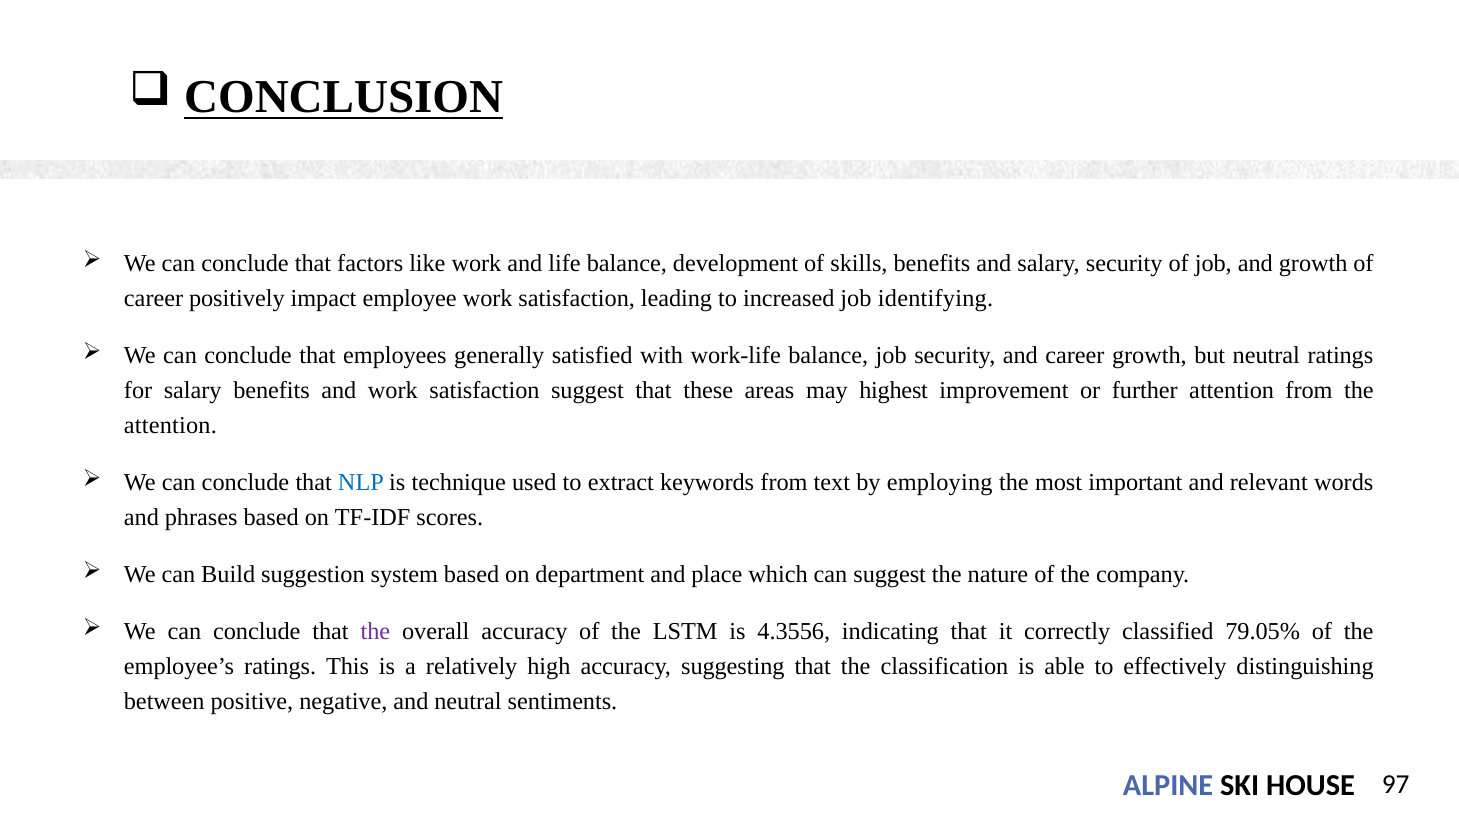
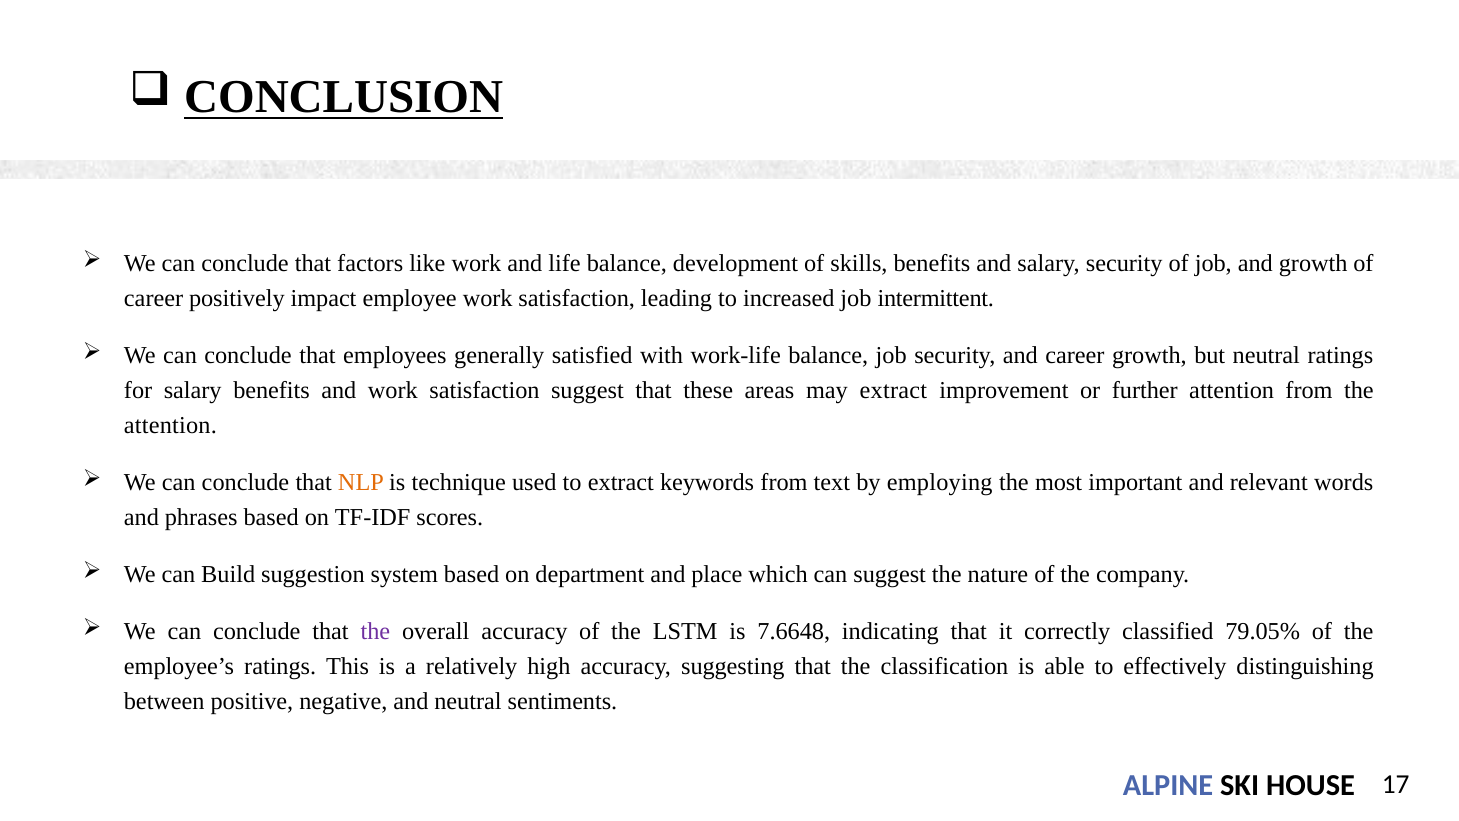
identifying: identifying -> intermittent (936, 299)
may highest: highest -> extract (893, 391)
NLP colour: blue -> orange (361, 482)
4.3556: 4.3556 -> 7.6648 (794, 631)
97: 97 -> 17 (1396, 784)
